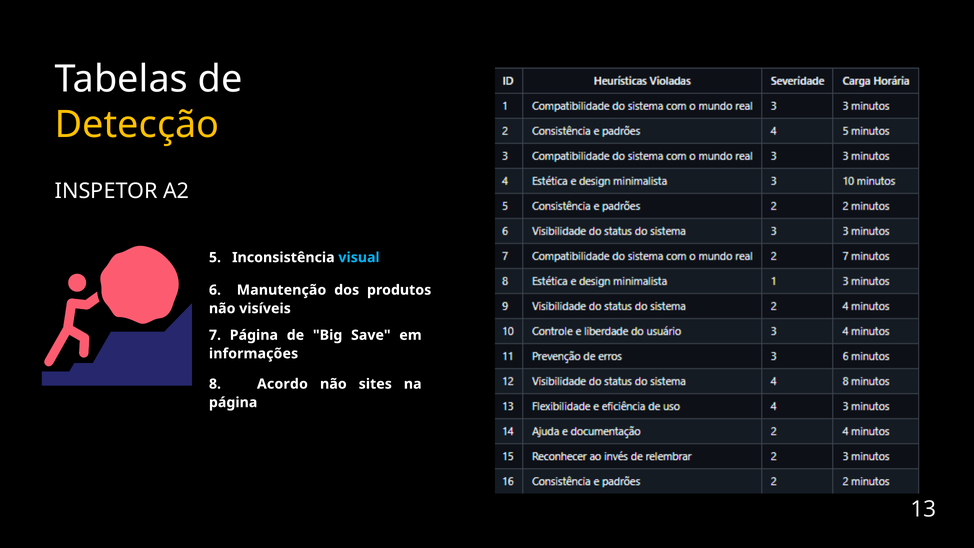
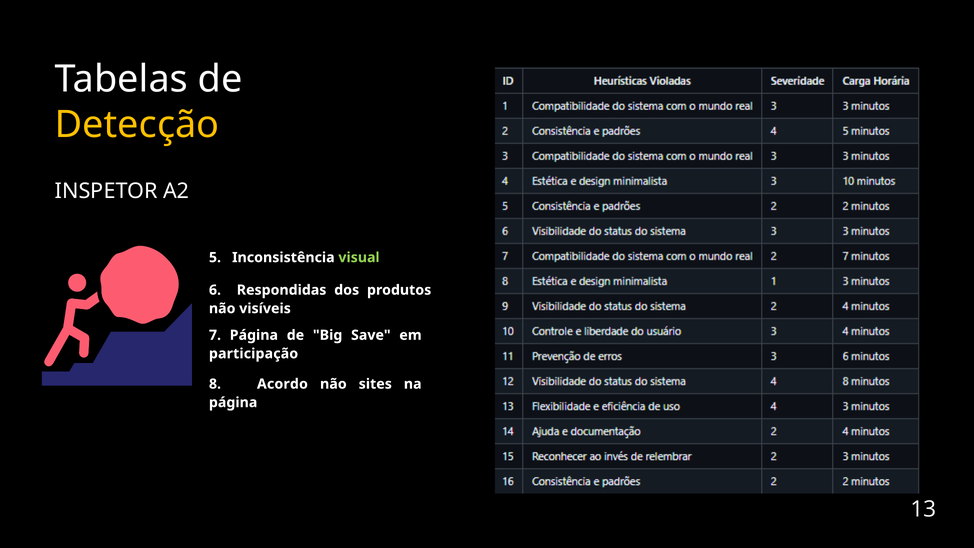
visual colour: light blue -> light green (359, 257)
Manutenção: Manutenção -> Respondidas (282, 290)
informações: informações -> participação (254, 354)
